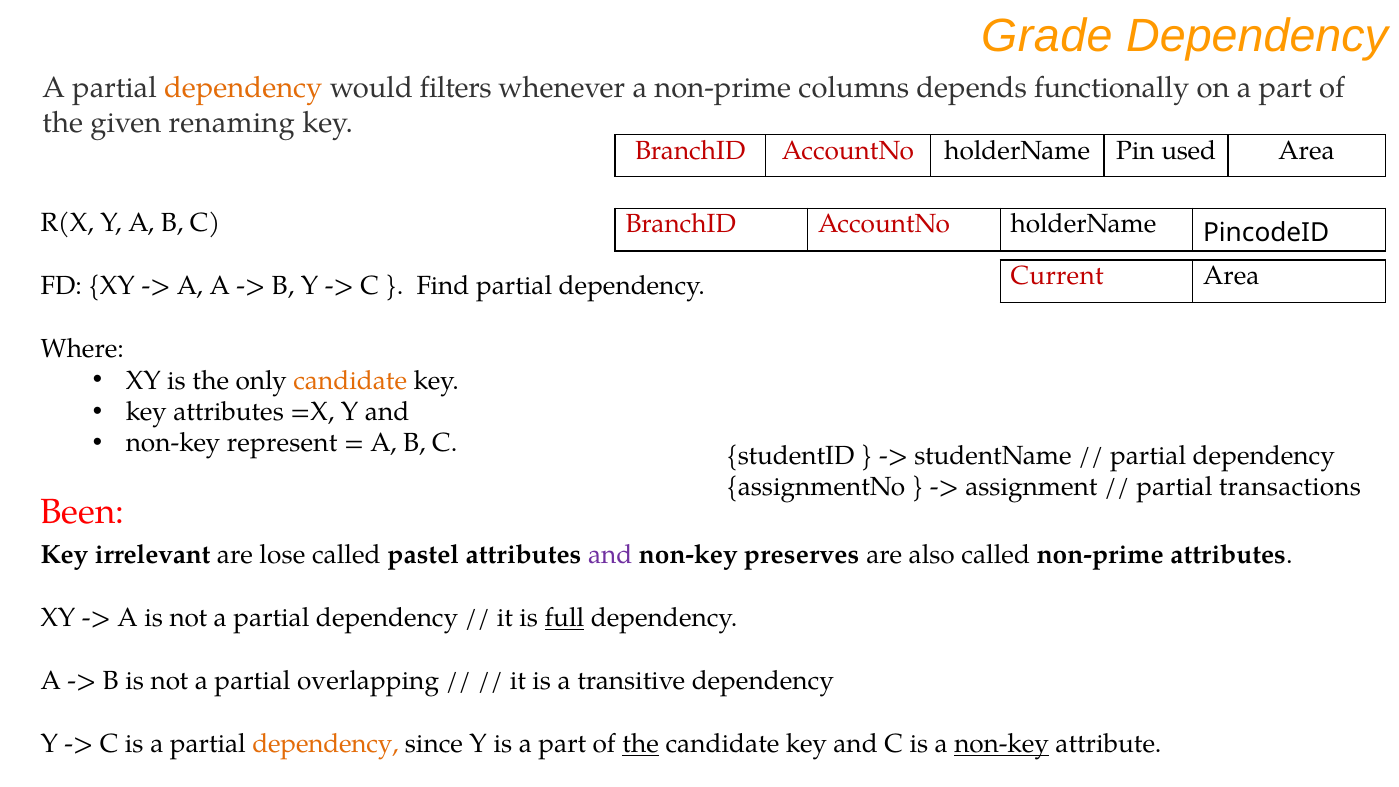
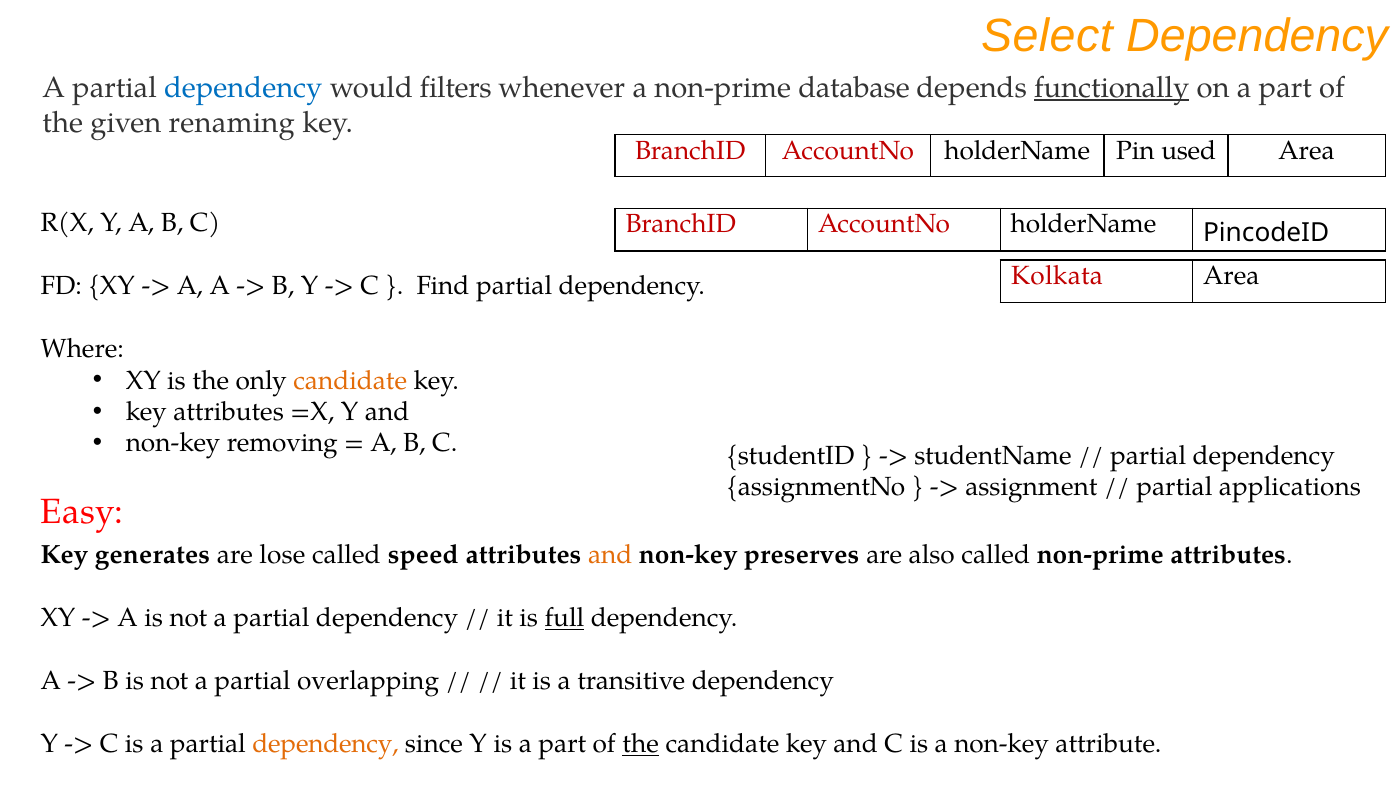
Grade: Grade -> Select (1047, 36)
dependency colour: orange -> blue (243, 88)
columns: columns -> database (854, 88)
functionally underline: none -> present (1112, 88)
Current: Current -> Kolkata (1057, 276)
represent: represent -> removing (282, 443)
transactions: transactions -> applications (1290, 487)
Been: Been -> Easy (82, 512)
irrelevant: irrelevant -> generates (152, 555)
pastel: pastel -> speed (423, 555)
and colour: purple -> orange (610, 555)
non-key underline: present -> none (1002, 744)
